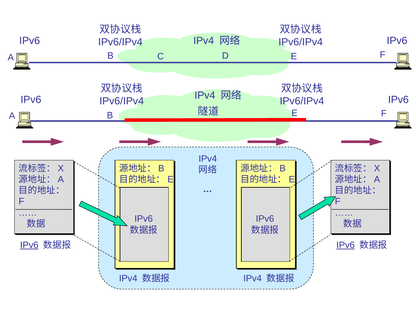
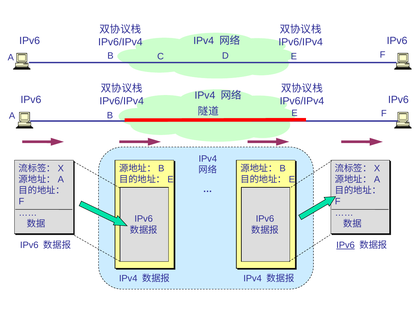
IPv6 underline: present -> none (29, 245)
